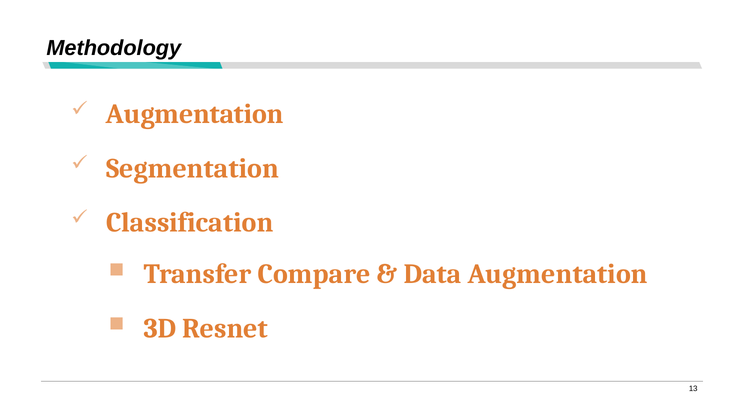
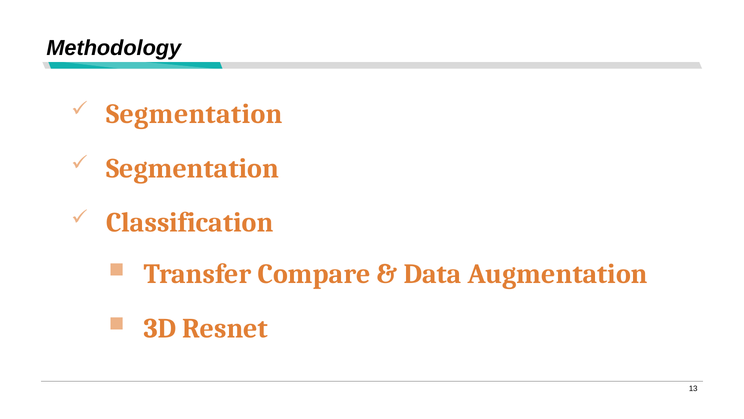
Augmentation: Augmentation -> Segmentation (194, 114)
